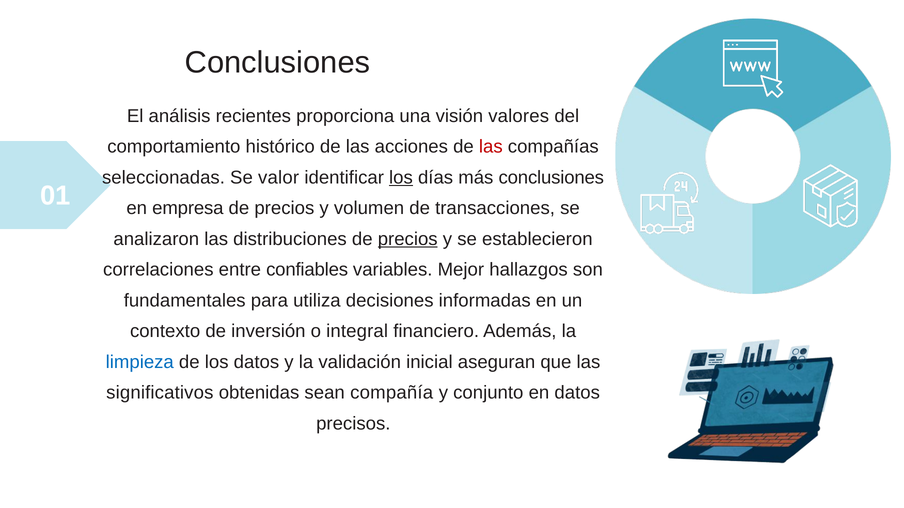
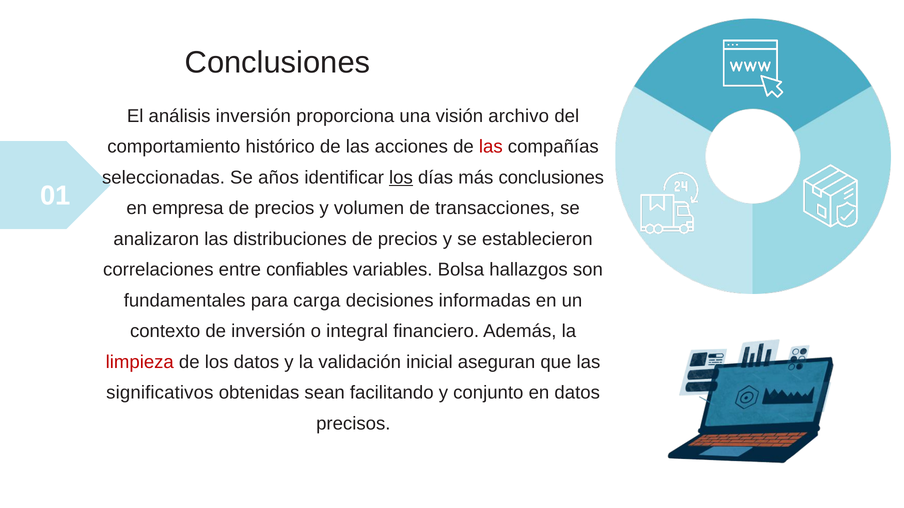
análisis recientes: recientes -> inversión (253, 116)
valores: valores -> archivo (519, 116)
valor: valor -> años (279, 178)
precios underline: present -> none (408, 239)
Mejor: Mejor -> Bolsa (461, 270)
utiliza: utiliza -> carga (317, 301)
limpieza colour: blue -> red (140, 362)
compañía: compañía -> facilitando (392, 393)
